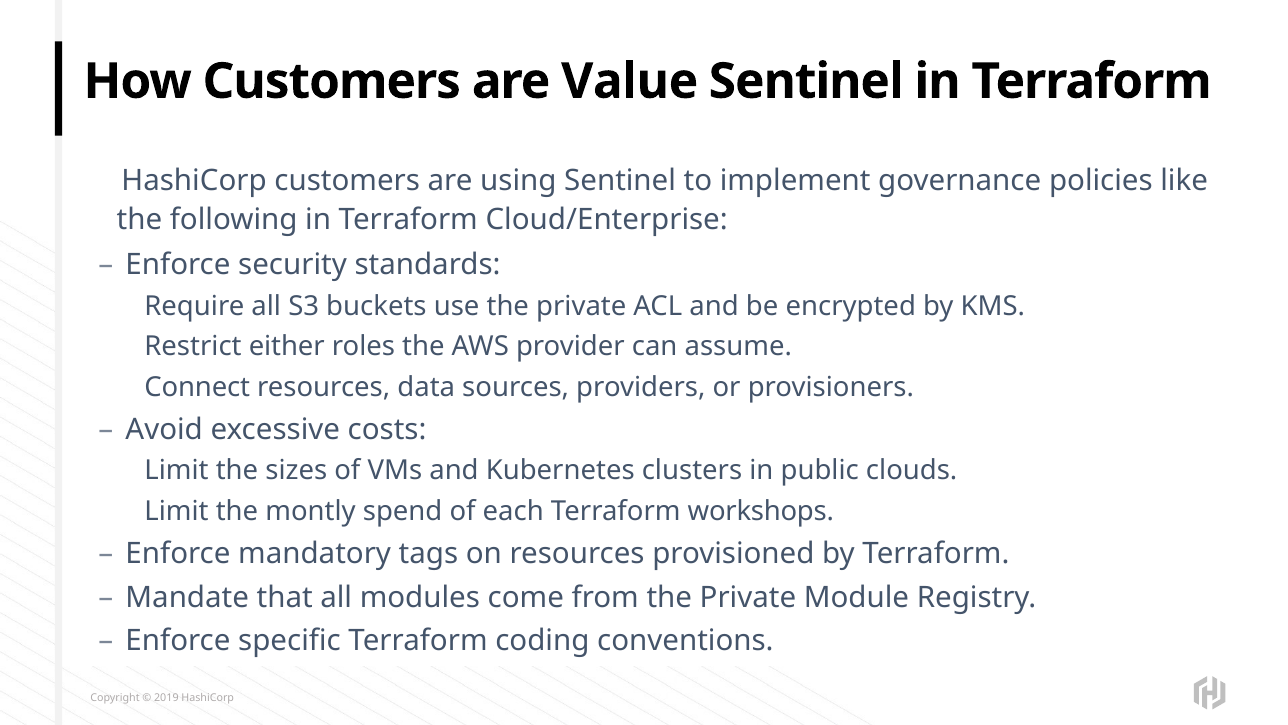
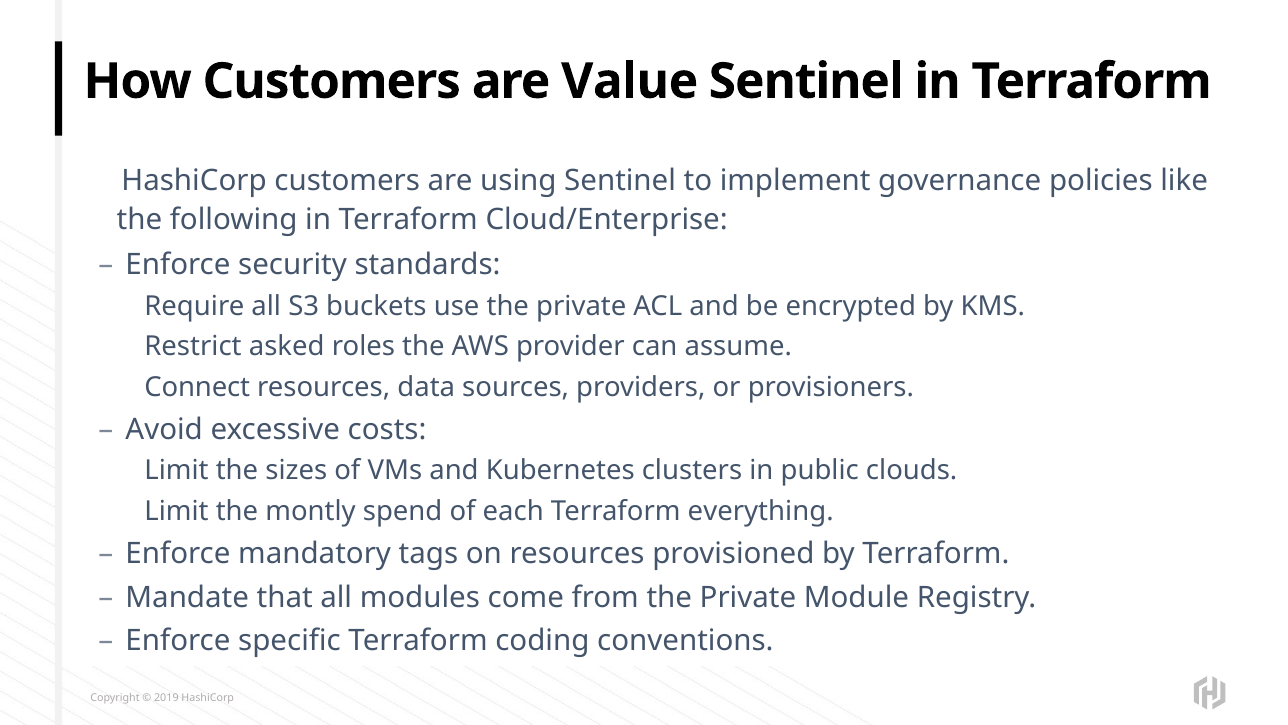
either: either -> asked (287, 346)
workshops: workshops -> everything (761, 511)
